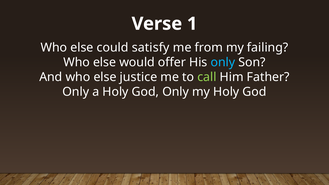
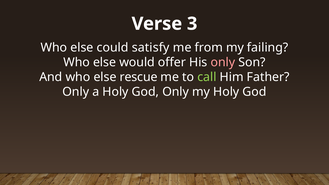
1: 1 -> 3 (192, 24)
only colour: light blue -> pink (223, 62)
justice: justice -> rescue (139, 77)
